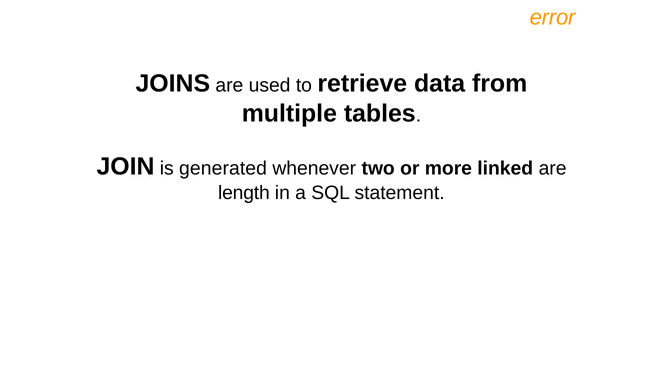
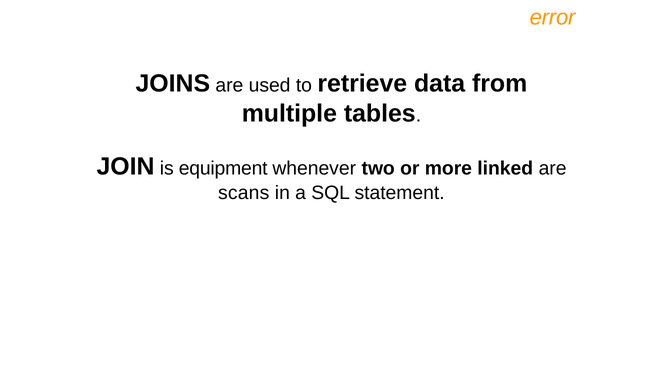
generated: generated -> equipment (223, 168)
length: length -> scans (244, 193)
